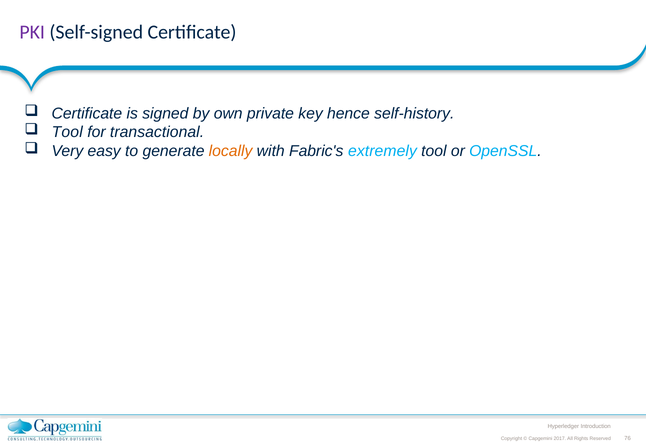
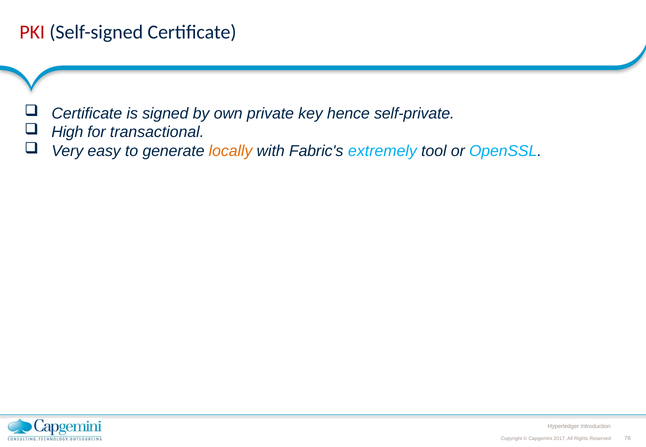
PKI colour: purple -> red (32, 32)
self-history: self-history -> self-private (414, 113)
Tool: Tool -> High (67, 132)
